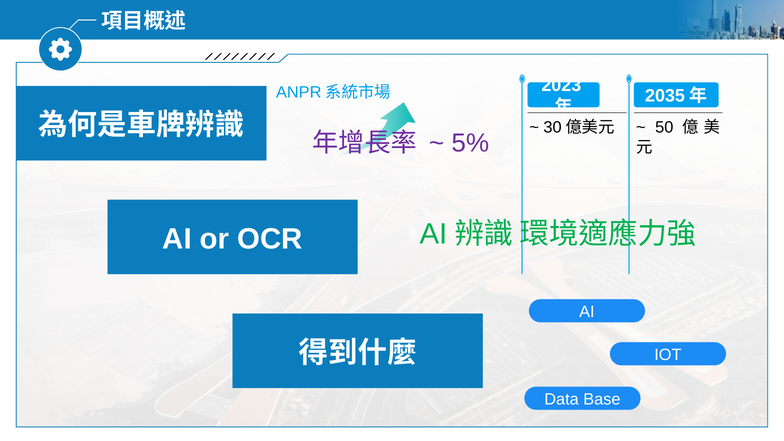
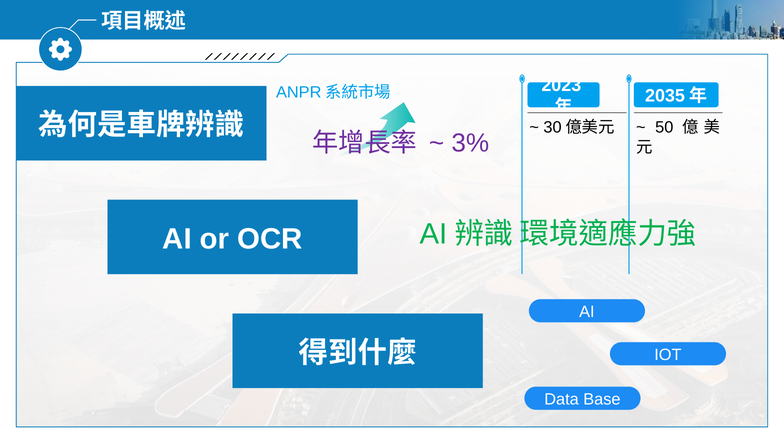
5%: 5% -> 3% (470, 143)
